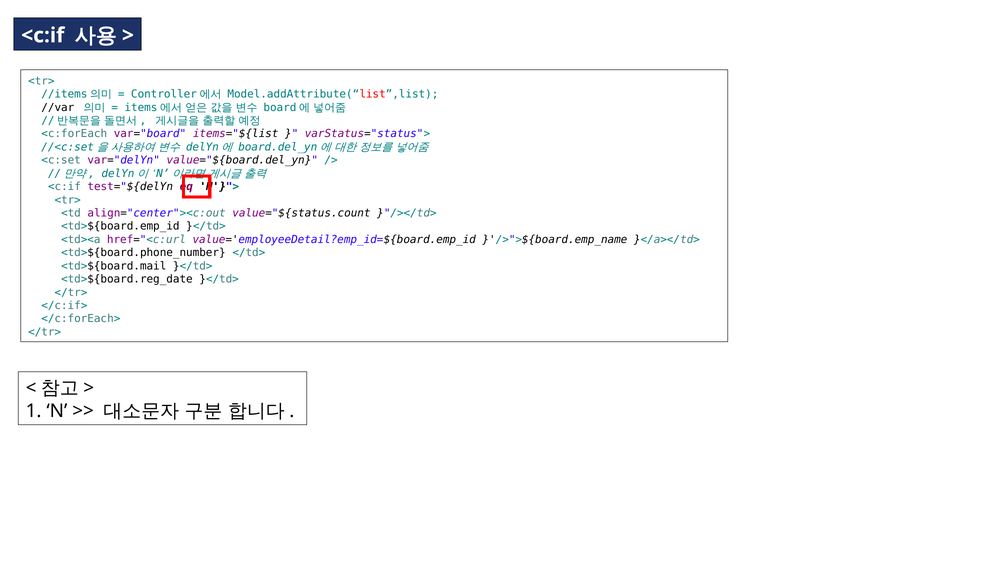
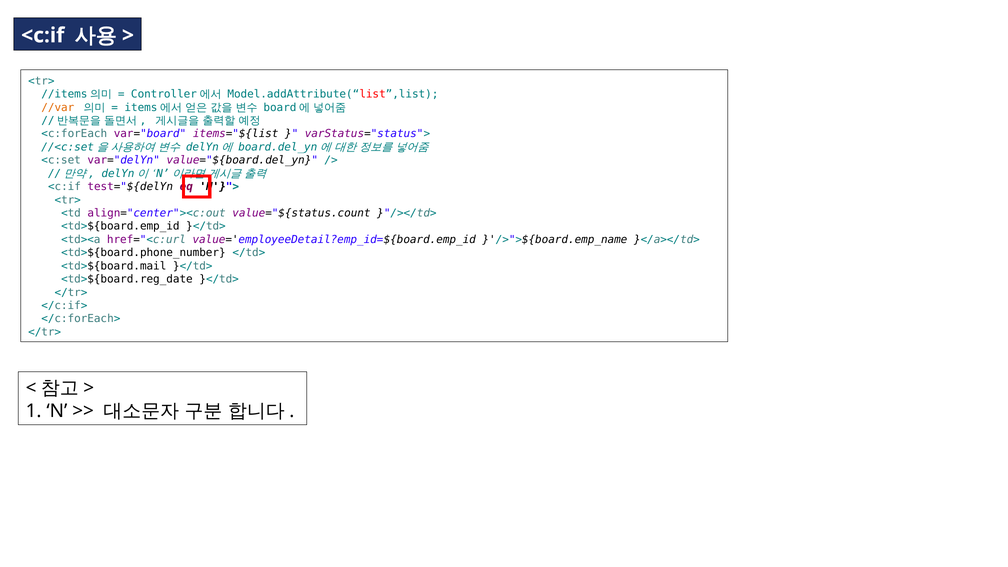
//var colour: black -> orange (58, 107)
